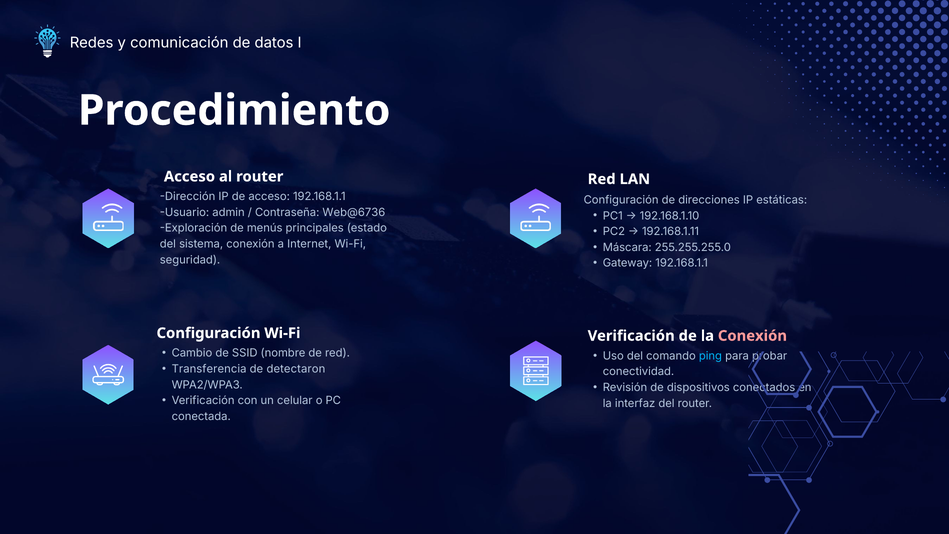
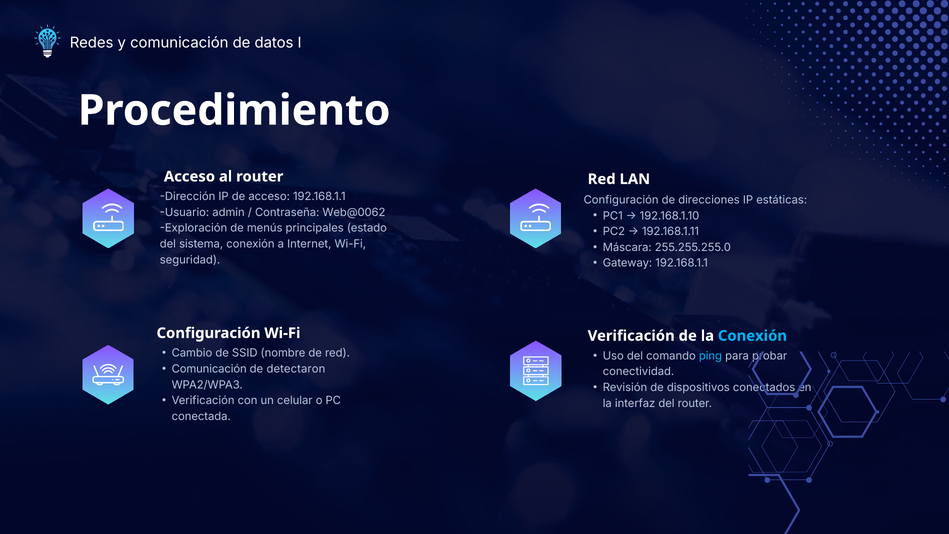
Web@6736: Web@6736 -> Web@0062 (354, 212)
Conexión colour: pink -> light blue (752, 336)
Transferencia: Transferencia -> Comunicación (209, 369)
